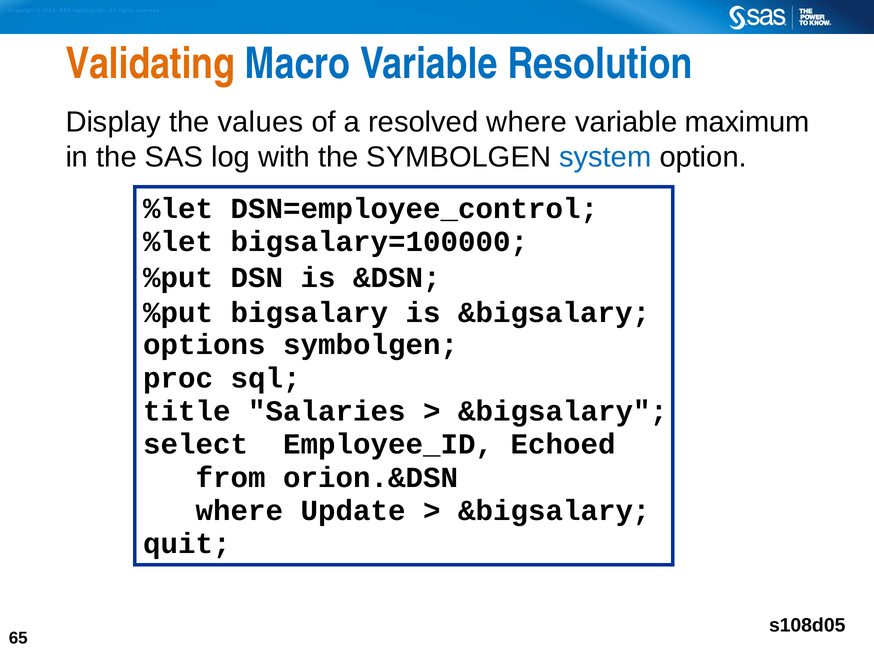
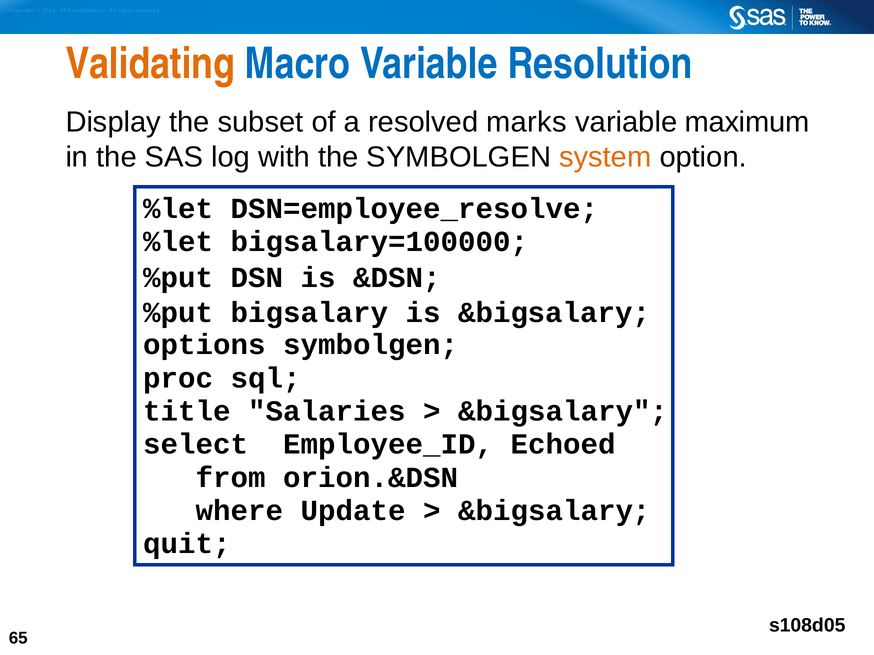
values: values -> subset (261, 122)
resolved where: where -> marks (527, 122)
system colour: blue -> orange (605, 157)
DSN=employee_control: DSN=employee_control -> DSN=employee_resolve (414, 209)
